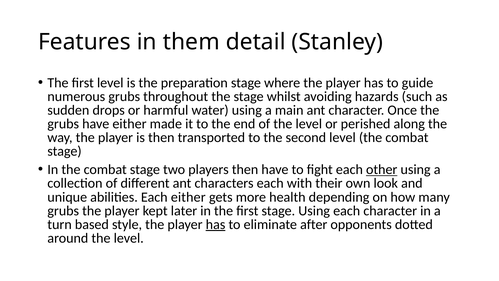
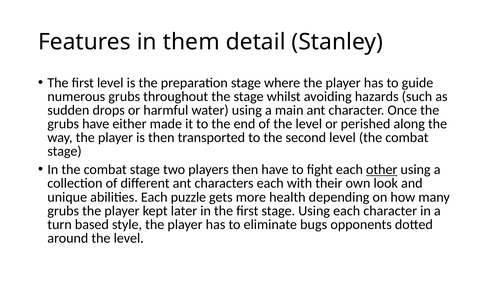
Each either: either -> puzzle (188, 197)
has underline: present -> none (216, 224)
after: after -> bugs (314, 224)
